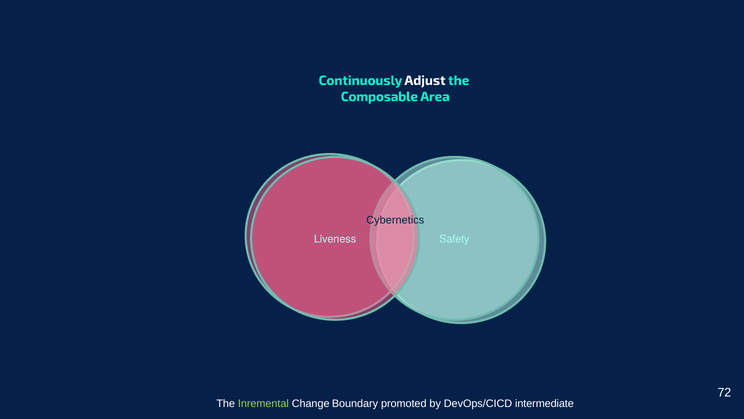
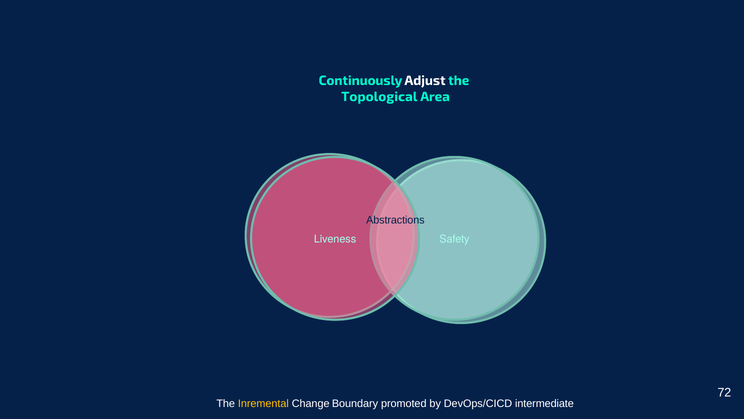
Composable: Composable -> Topological (379, 97)
Cybernetics: Cybernetics -> Abstractions (395, 220)
Inremental colour: light green -> yellow (263, 403)
